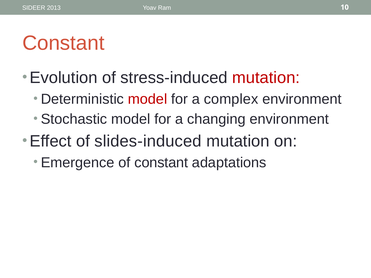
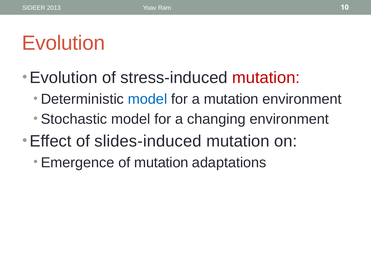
Constant: Constant -> Evolution (63, 43)
model colour: red -> blue (148, 99)
a complex: complex -> mutation (231, 99)
of constant: constant -> mutation (161, 163)
